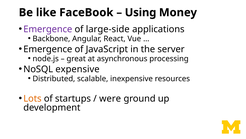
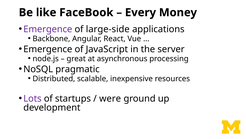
Using: Using -> Every (140, 12)
expensive: expensive -> pragmatic (78, 69)
Lots colour: orange -> purple (32, 98)
